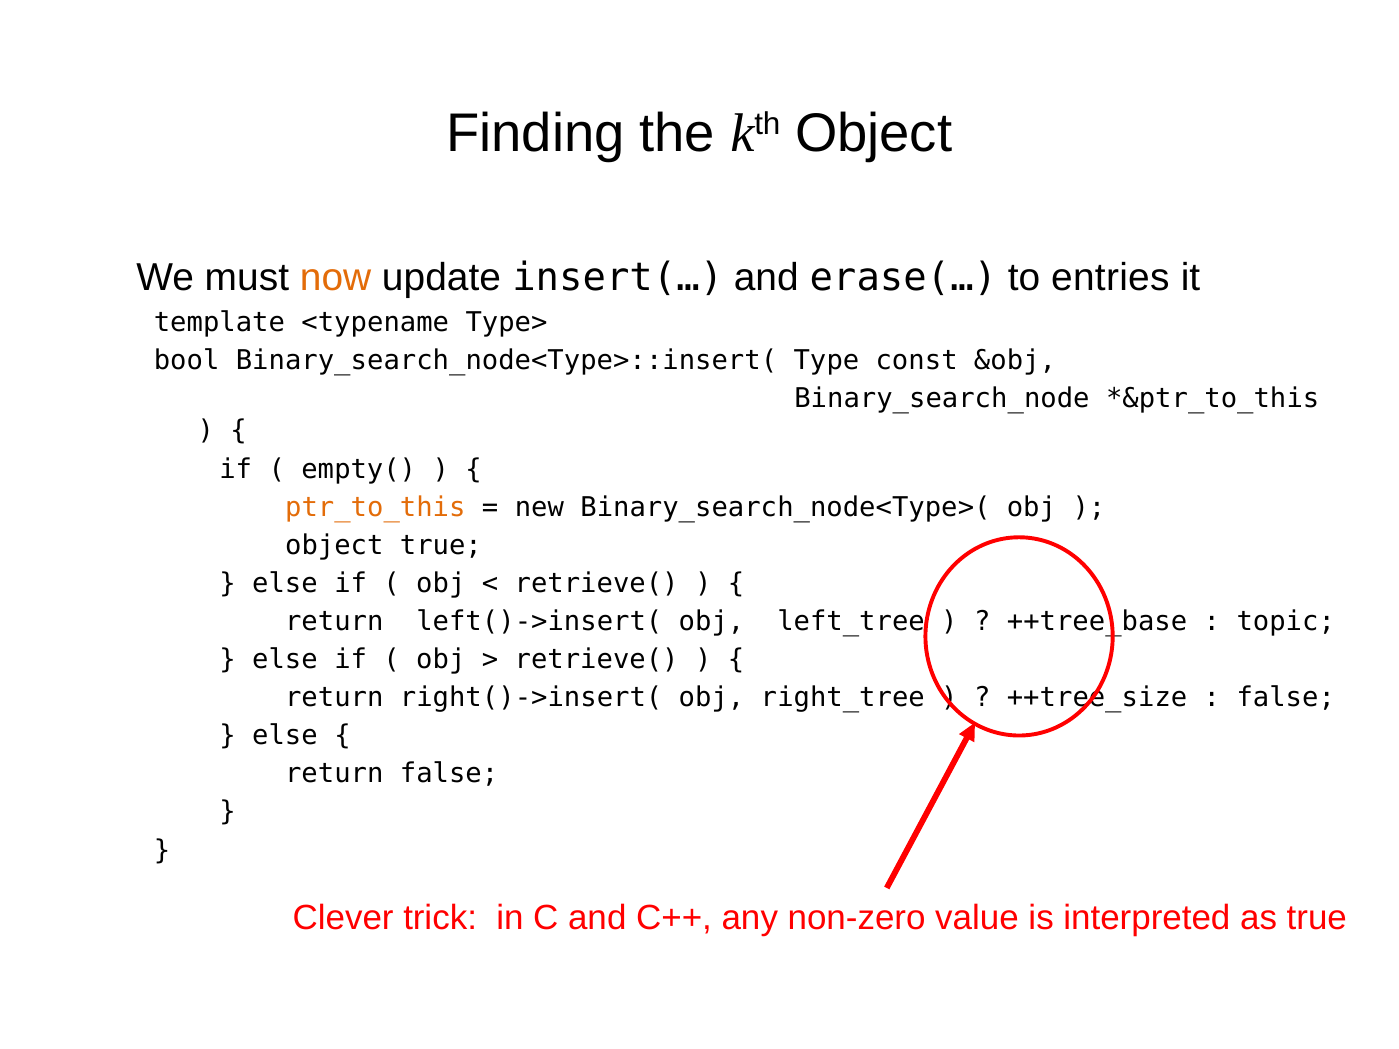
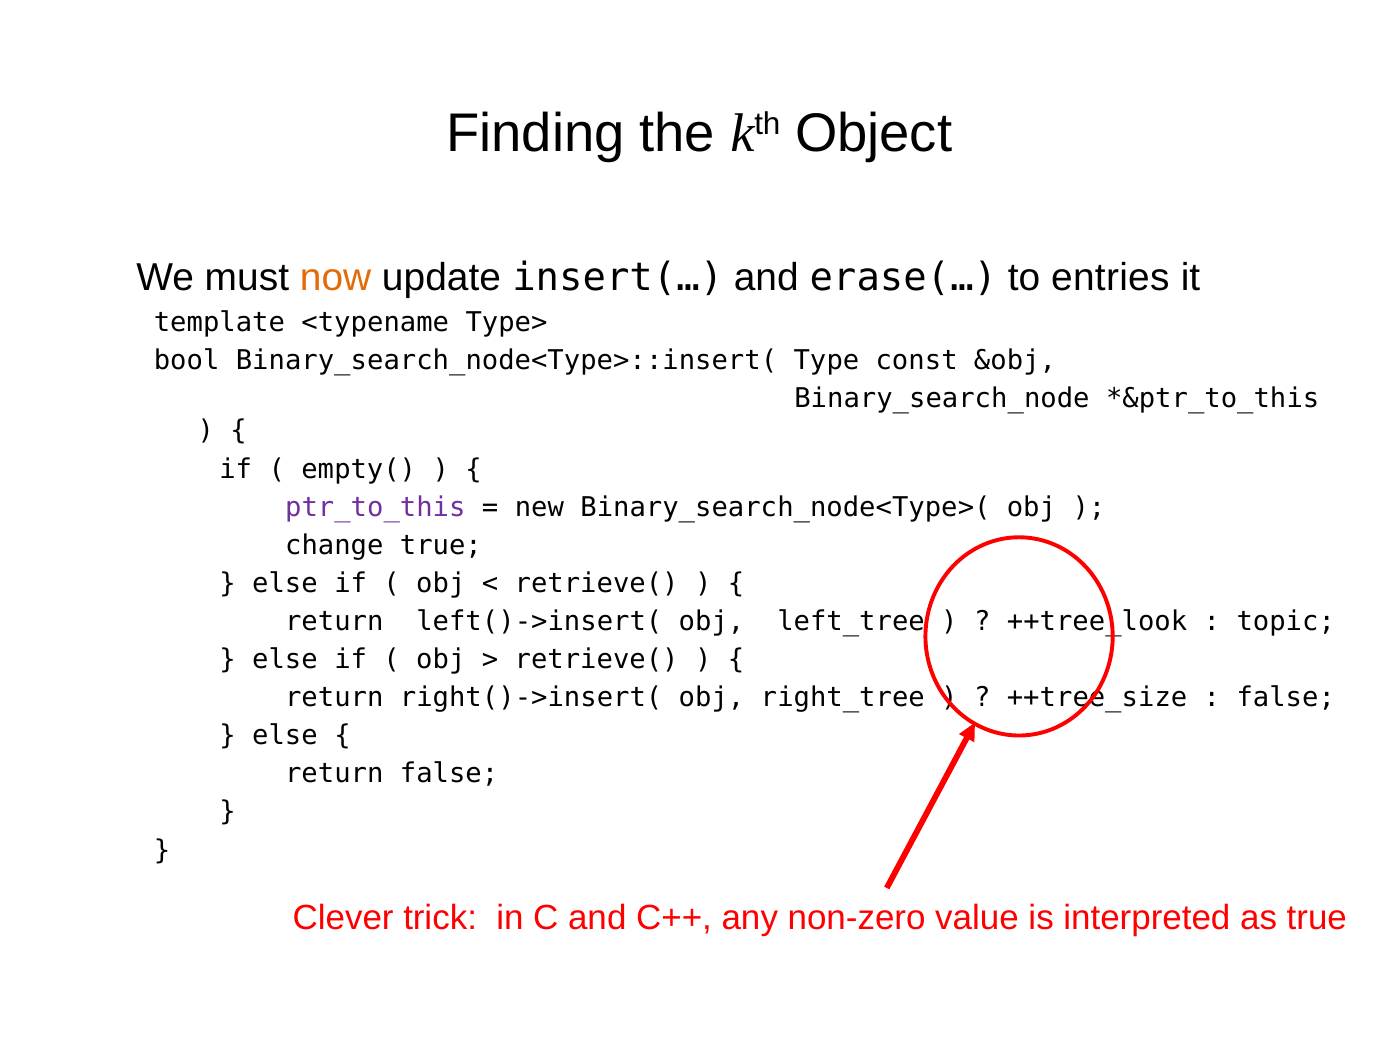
ptr_to_this colour: orange -> purple (375, 507)
object: object -> change (334, 545)
++tree_base: ++tree_base -> ++tree_look (1097, 622)
